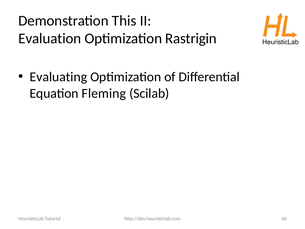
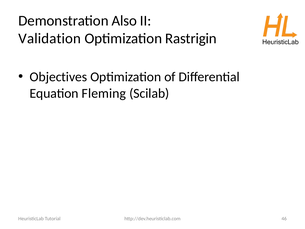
This: This -> Also (124, 21)
Evaluation: Evaluation -> Validation (50, 38)
Evaluating: Evaluating -> Objectives (58, 77)
